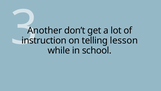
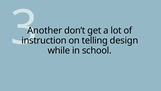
lesson: lesson -> design (124, 40)
